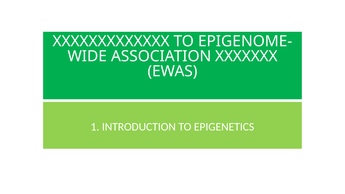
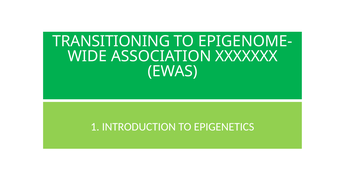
XXXXXXXXXXXXX: XXXXXXXXXXXXX -> TRANSITIONING (111, 41)
